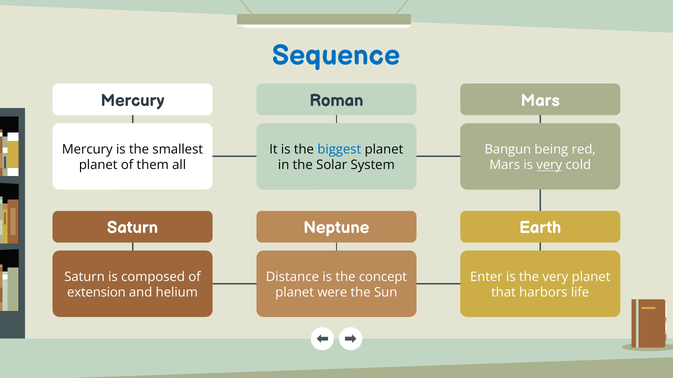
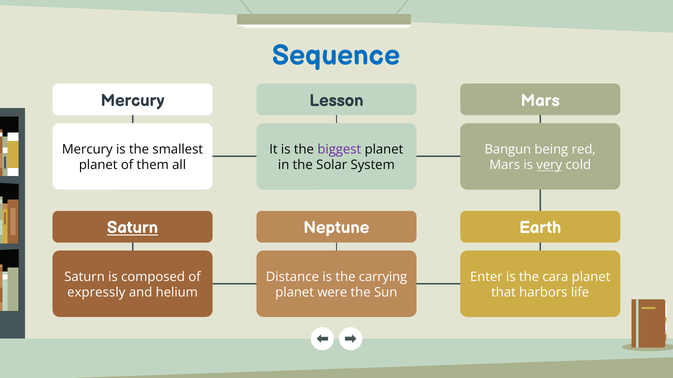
Roman: Roman -> Lesson (337, 101)
biggest colour: blue -> purple (339, 150)
Saturn underline: none -> present (133, 228)
concept: concept -> carrying (383, 277)
the very: very -> cara (555, 277)
extension: extension -> expressly (96, 293)
